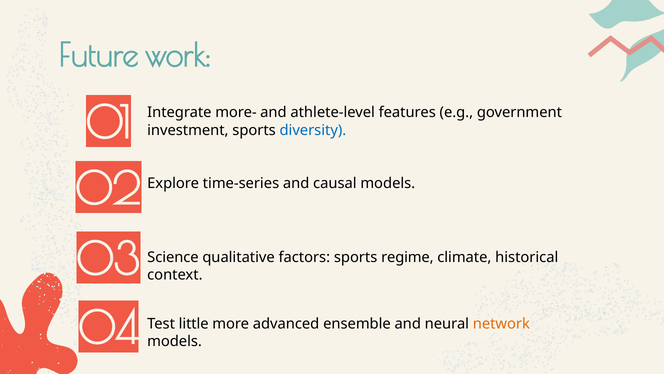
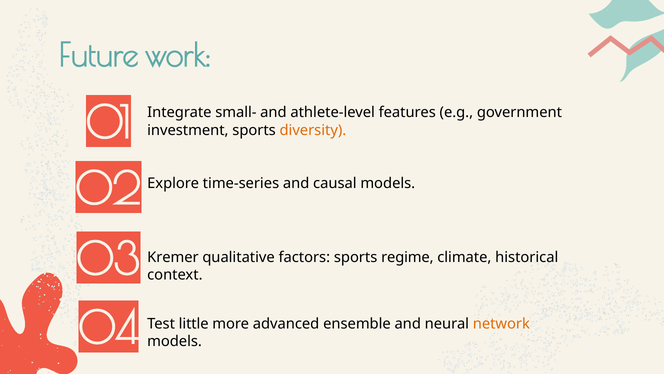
more-: more- -> small- (236, 112)
diversity colour: blue -> orange (313, 130)
Science: Science -> Kremer (173, 257)
